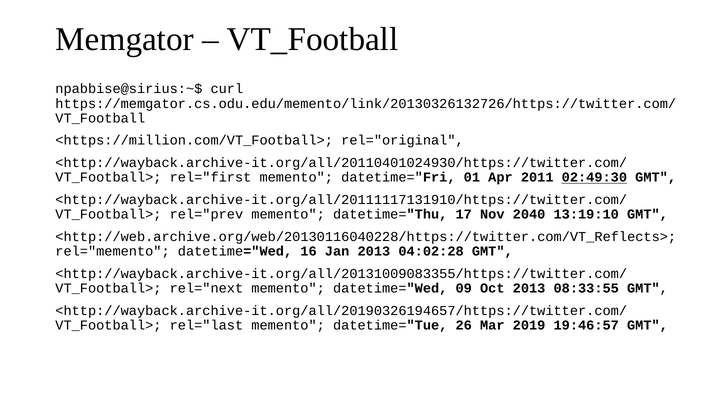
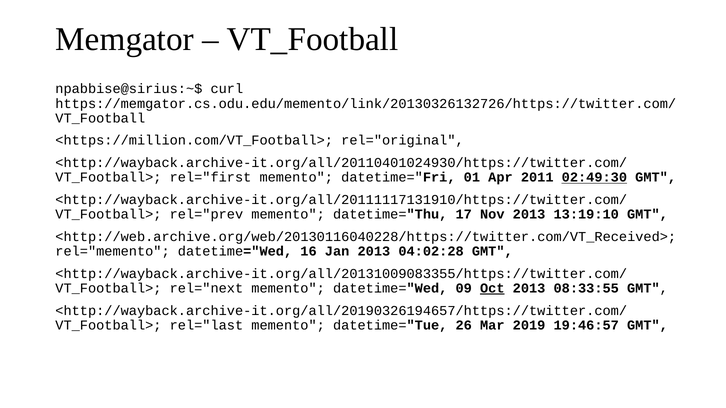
Nov 2040: 2040 -> 2013 (529, 215)
<http://web.archive.org/web/20130116040228/https://twitter.com/VT_Reflects>: <http://web.archive.org/web/20130116040228/https://twitter.com/VT_Reflects> -> <http://web.archive.org/web/20130116040228/https://twitter.com/VT_Received> (366, 237)
Oct underline: none -> present (492, 289)
